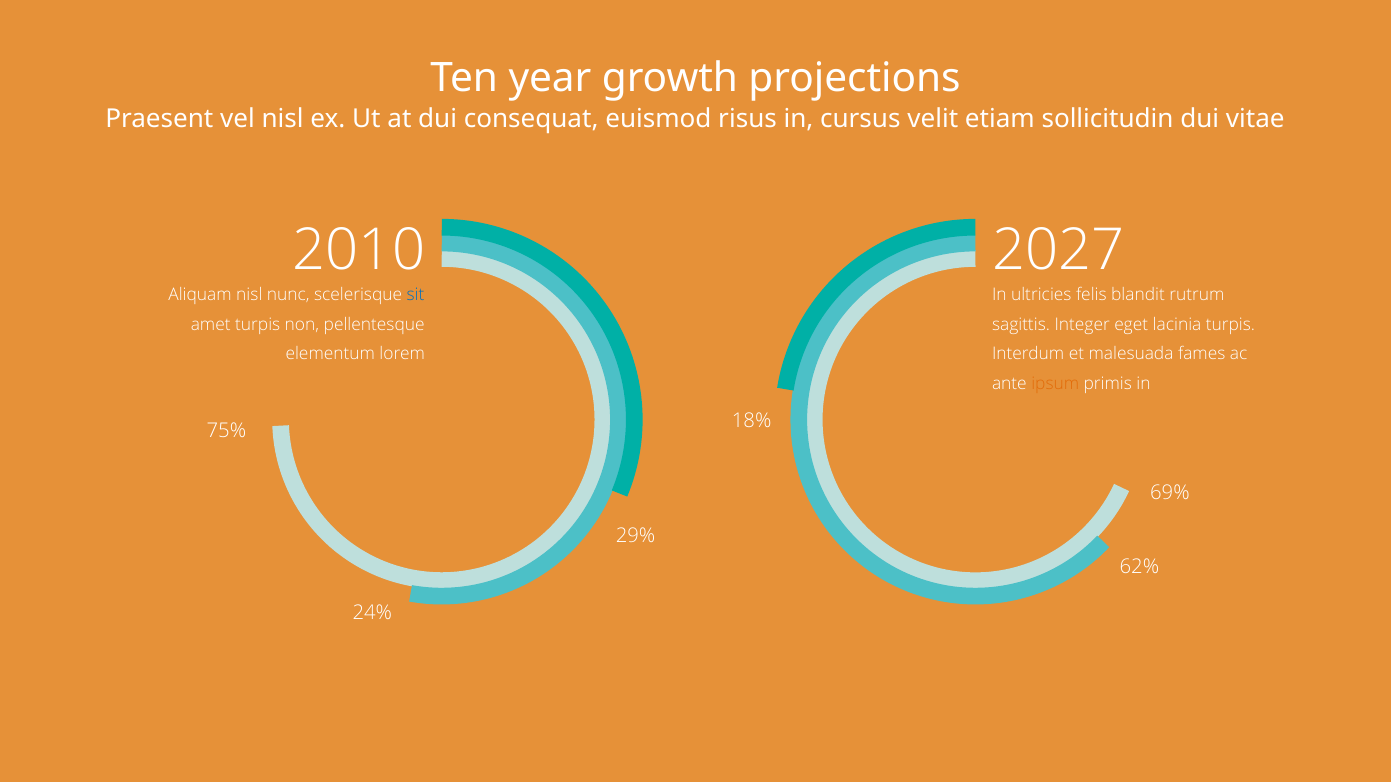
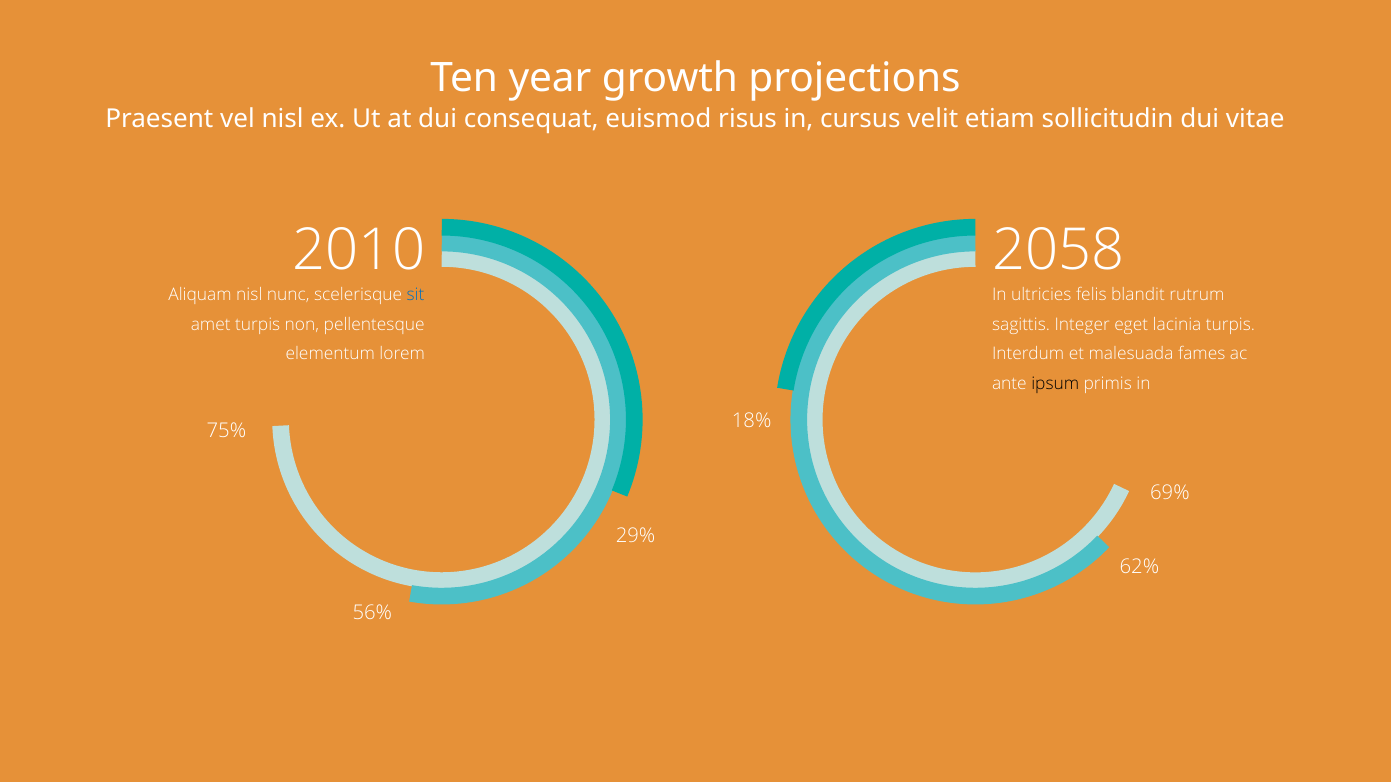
2027: 2027 -> 2058 (1058, 250)
ipsum colour: orange -> black (1055, 384)
24%: 24% -> 56% (372, 613)
